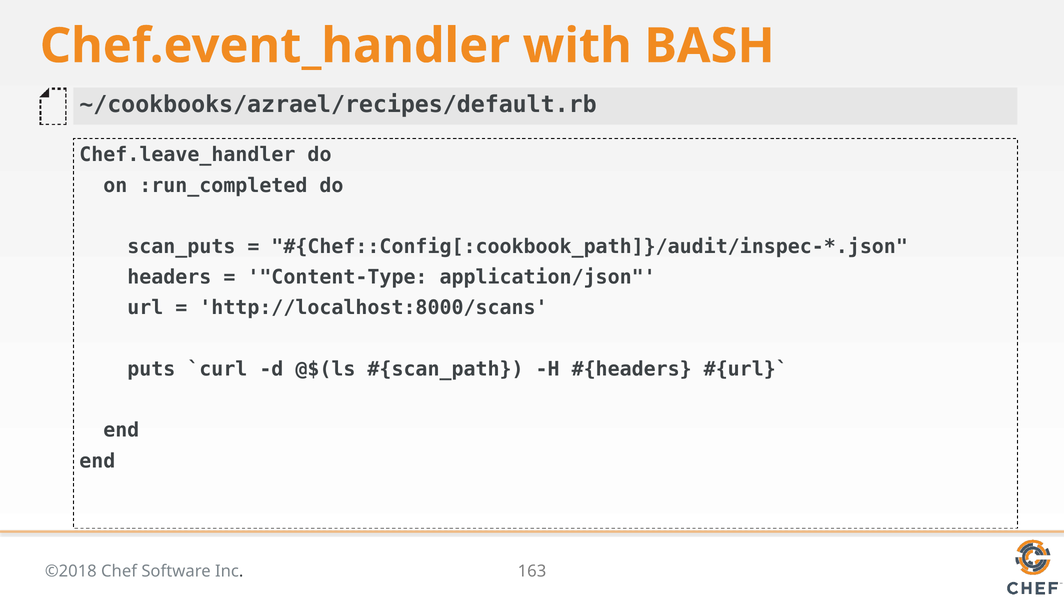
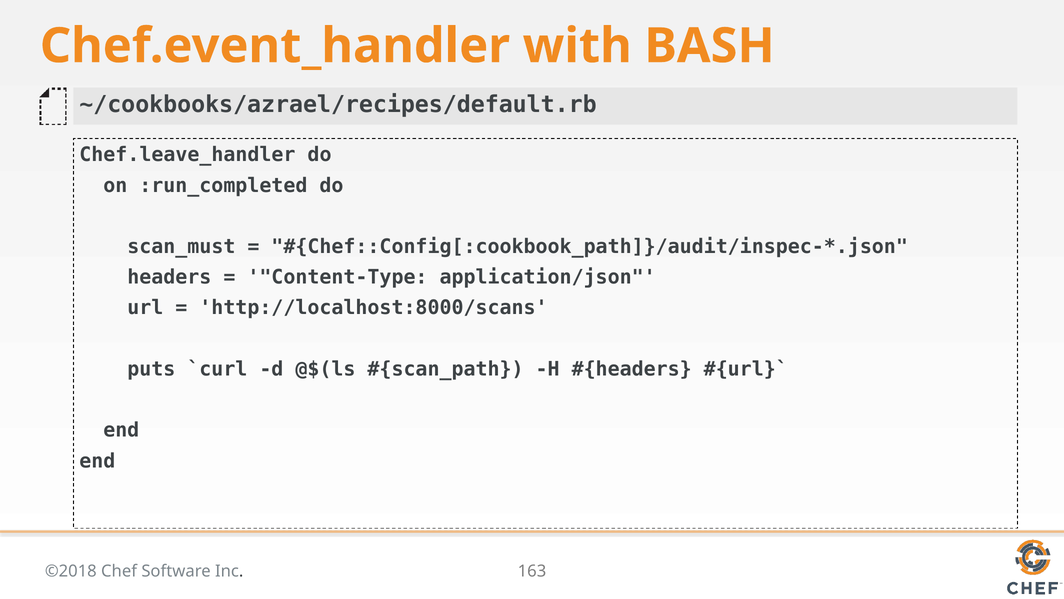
scan_puts: scan_puts -> scan_must (181, 246)
